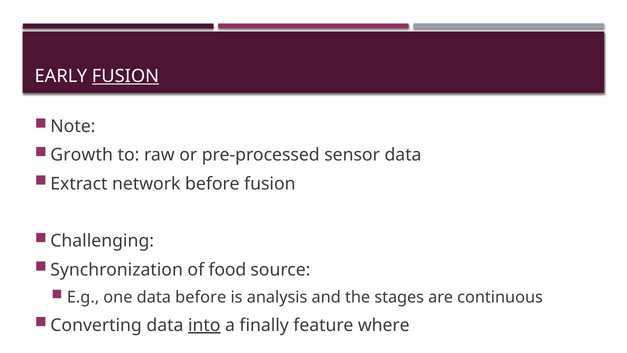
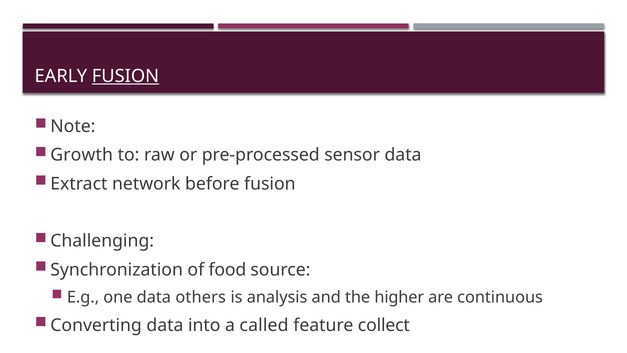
data before: before -> others (201, 297)
stages: stages -> higher (399, 297)
into underline: present -> none (204, 325)
finally: finally -> called (264, 325)
where: where -> collect (384, 325)
